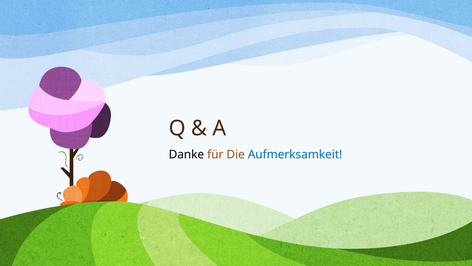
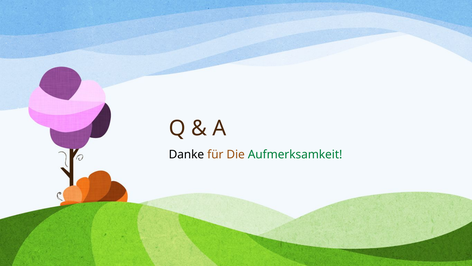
Aufmerksamkeit colour: blue -> green (295, 154)
